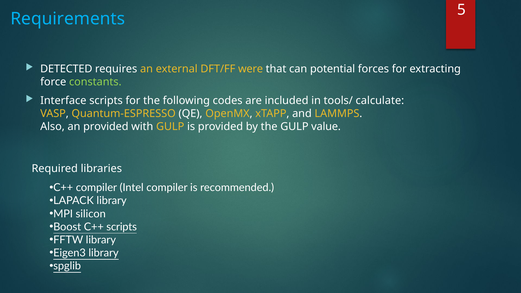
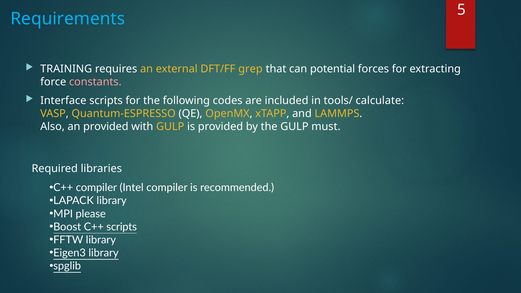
DETECTED: DETECTED -> TRAINING (66, 69)
were: were -> grep (250, 69)
constants colour: light green -> pink (95, 82)
value: value -> must (326, 127)
silicon: silicon -> please (91, 214)
